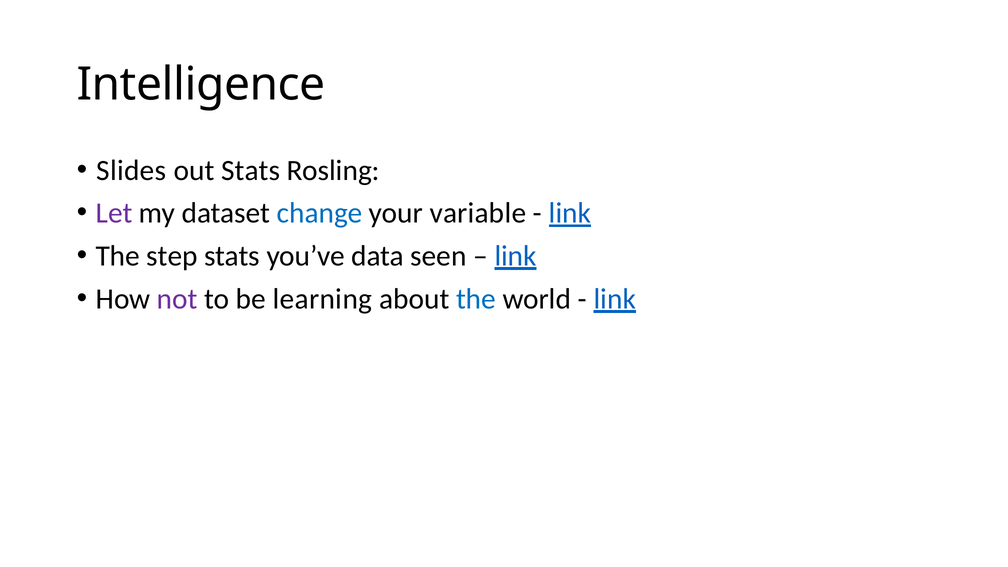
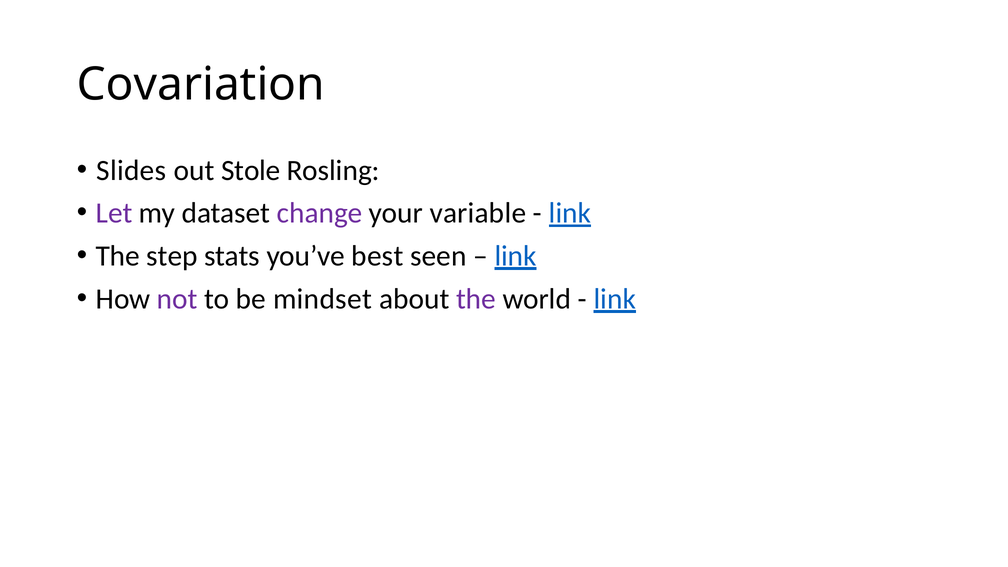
Intelligence: Intelligence -> Covariation (201, 85)
out Stats: Stats -> Stole (251, 170)
change colour: blue -> purple (320, 213)
data: data -> best (377, 256)
learning: learning -> mindset (322, 299)
the colour: blue -> purple (476, 299)
